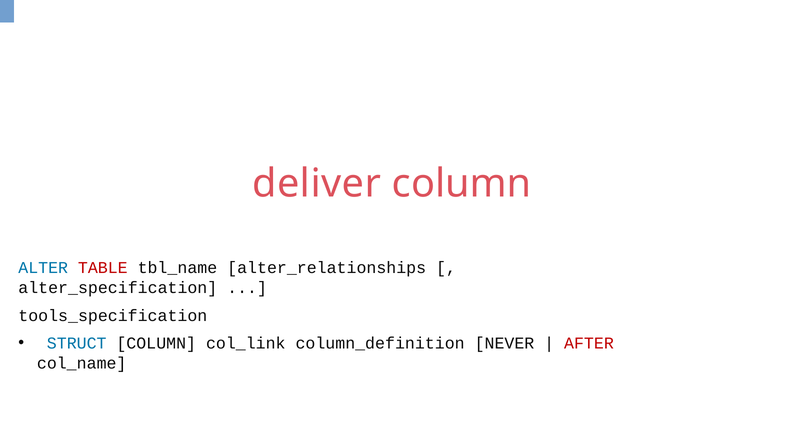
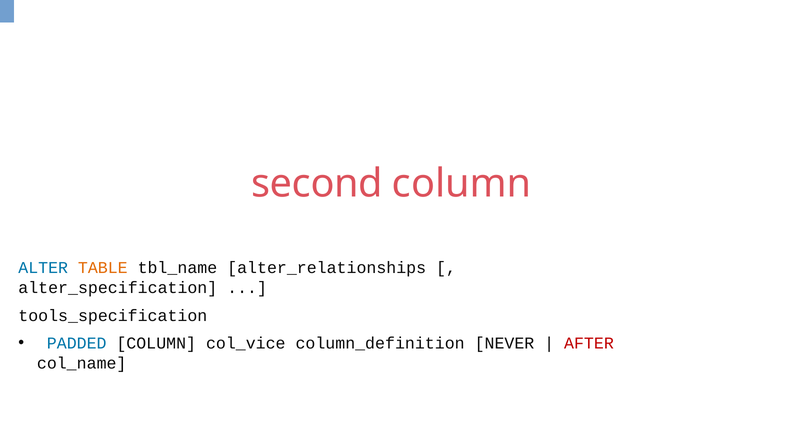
deliver: deliver -> second (317, 183)
TABLE colour: red -> orange (103, 268)
STRUCT: STRUCT -> PADDED (77, 343)
col_link: col_link -> col_vice (246, 343)
